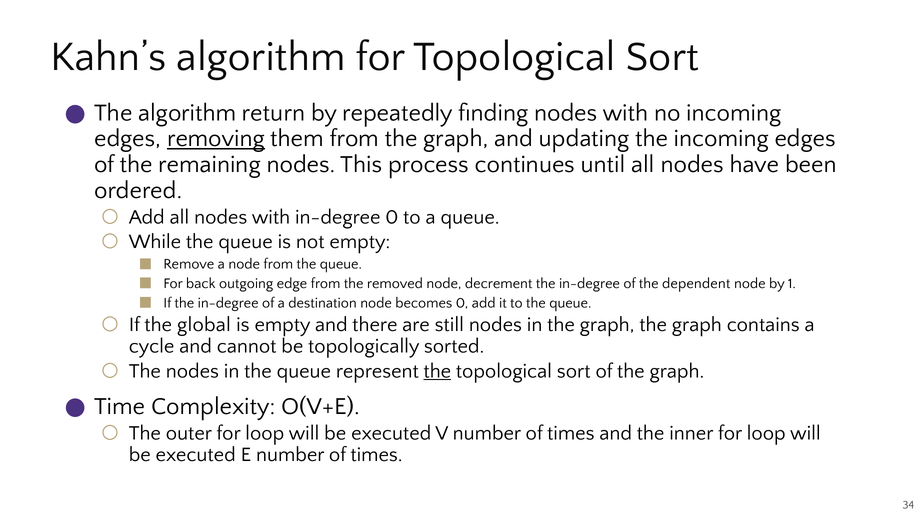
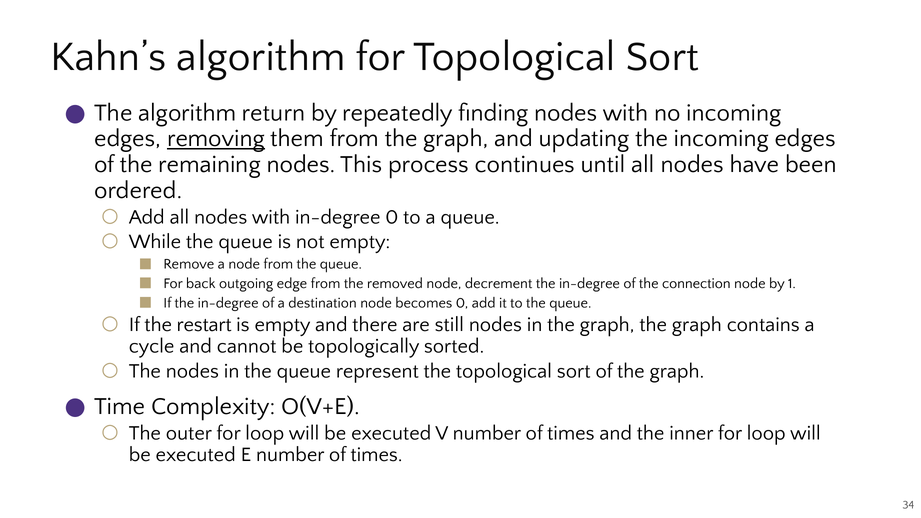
dependent: dependent -> connection (696, 284)
global: global -> restart (204, 325)
the underline: present -> none (437, 371)
